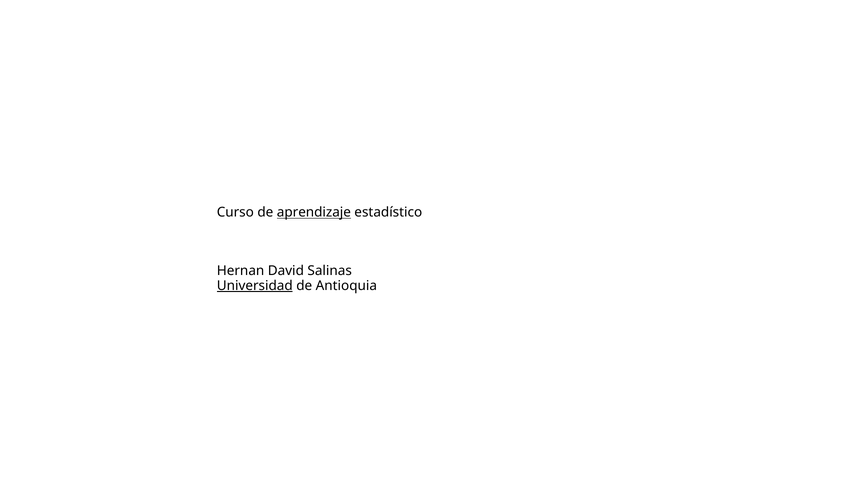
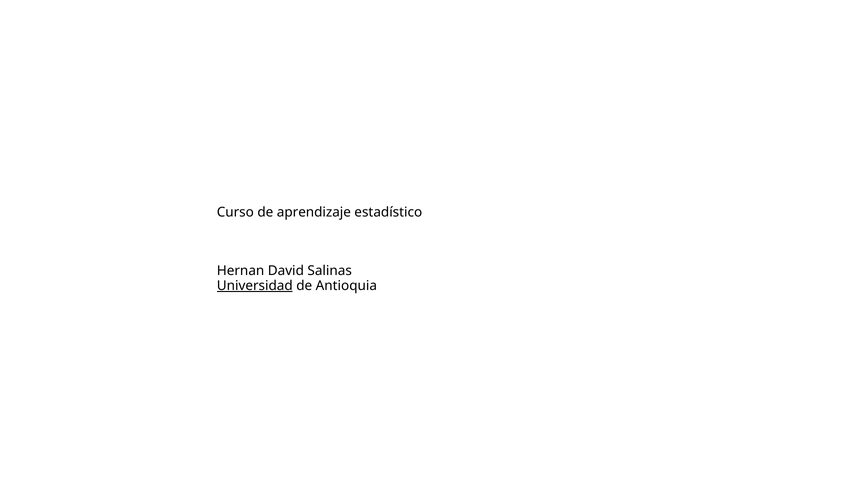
aprendizaje underline: present -> none (314, 213)
